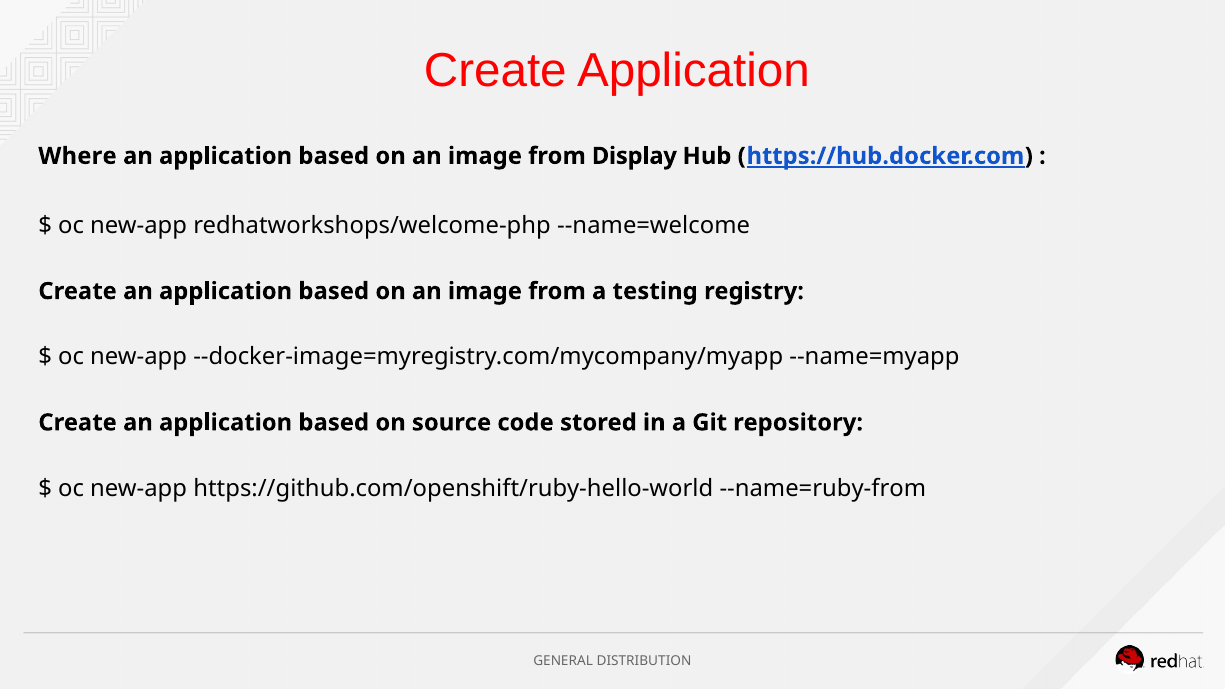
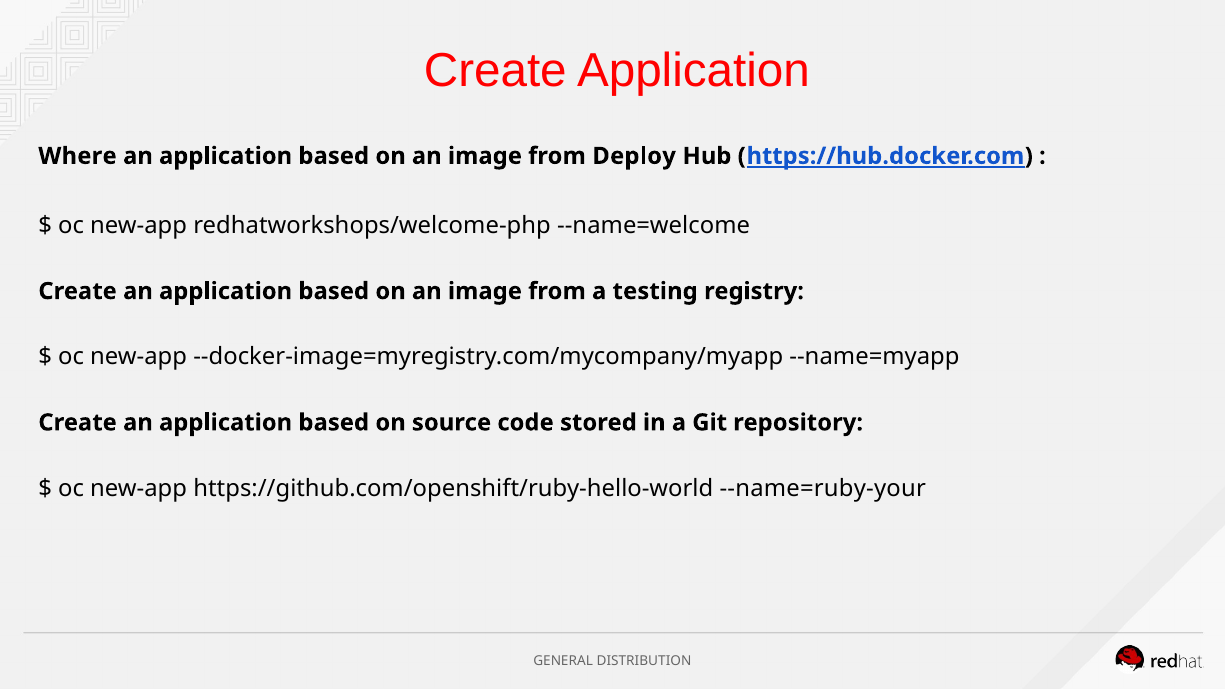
Display: Display -> Deploy (634, 156)
--name=ruby-from: --name=ruby-from -> --name=ruby-your (823, 488)
